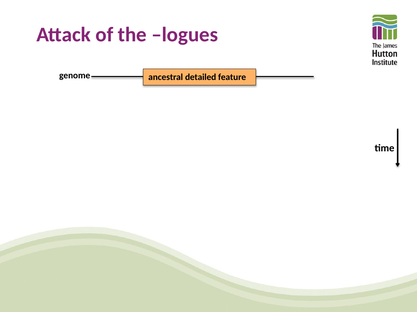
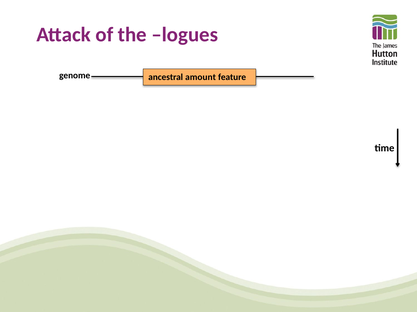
detailed: detailed -> amount (201, 77)
